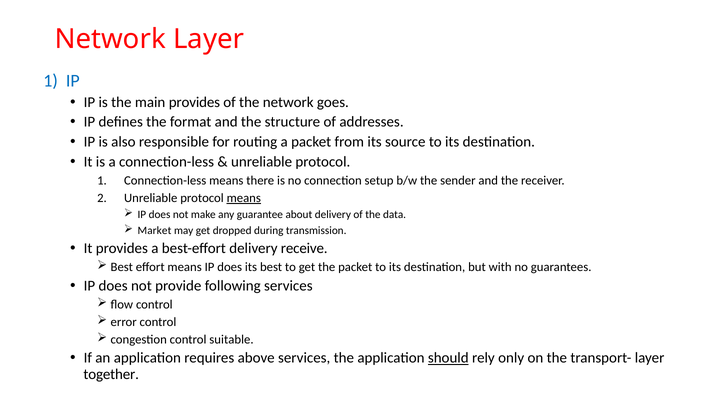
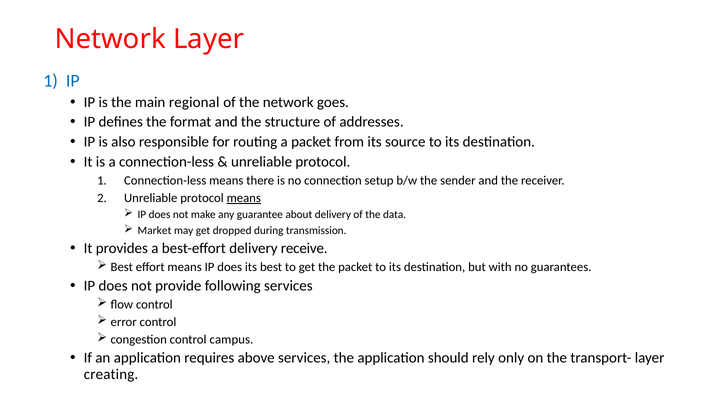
main provides: provides -> regional (194, 102)
suitable: suitable -> campus (231, 339)
should underline: present -> none (448, 358)
together: together -> creating (111, 374)
